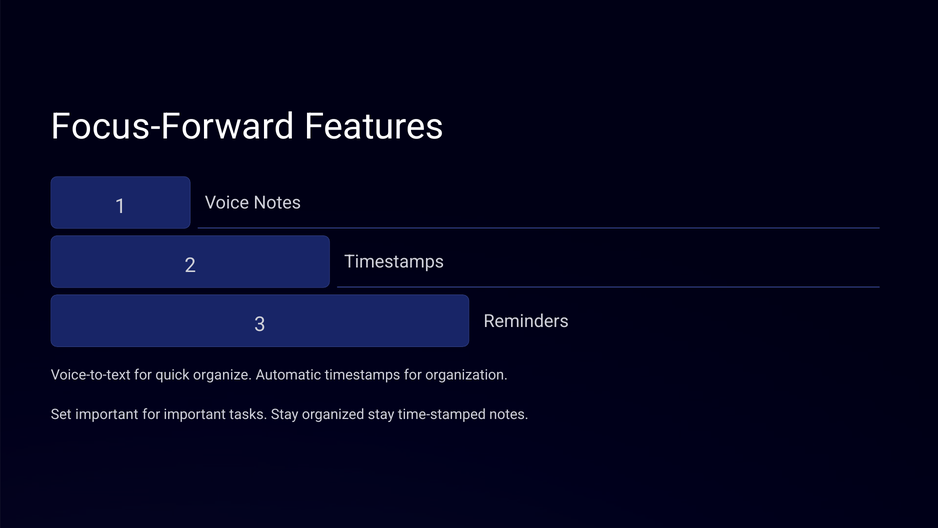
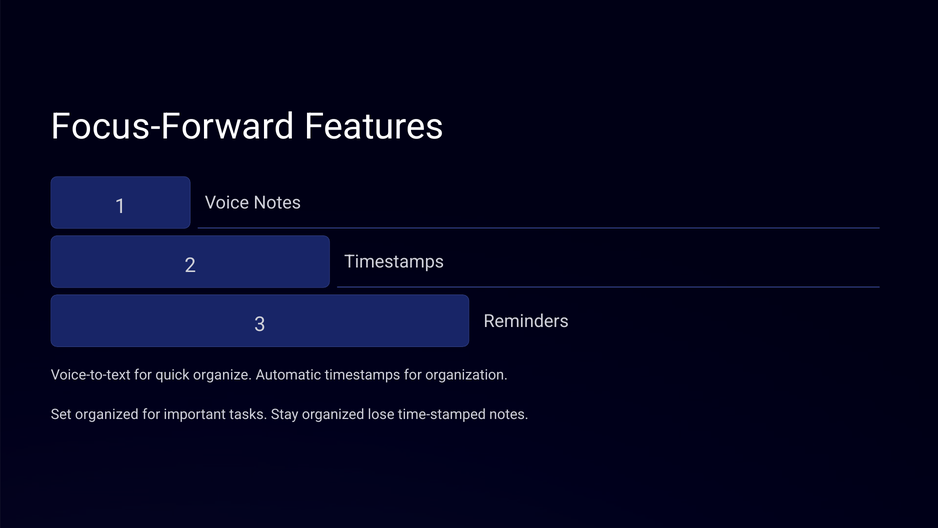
Set important: important -> organized (107, 414)
organized stay: stay -> lose (381, 414)
